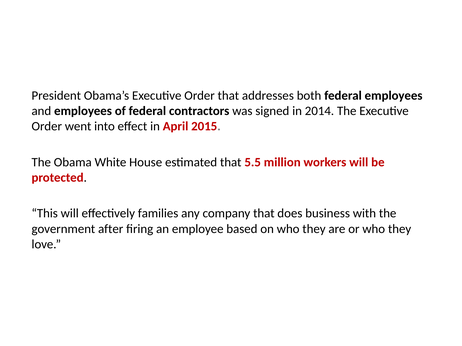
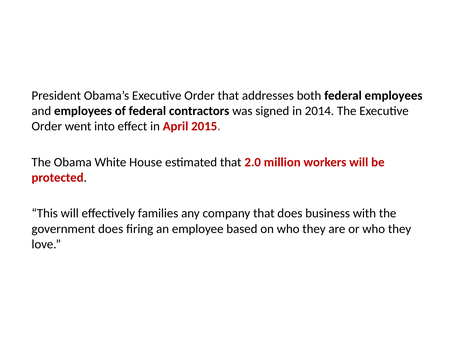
5.5: 5.5 -> 2.0 (253, 162)
government after: after -> does (111, 229)
